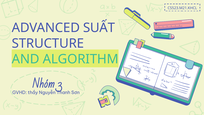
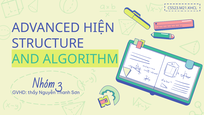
SUẤT: SUẤT -> HIỆN (99, 28)
